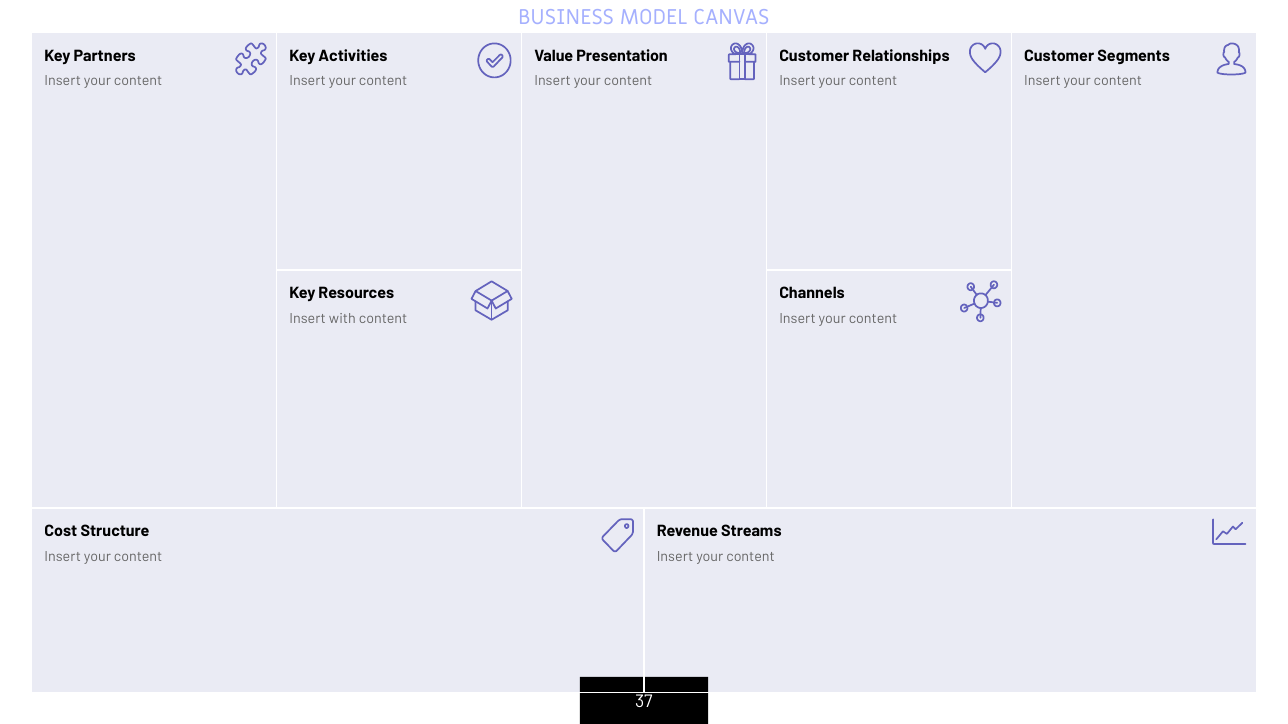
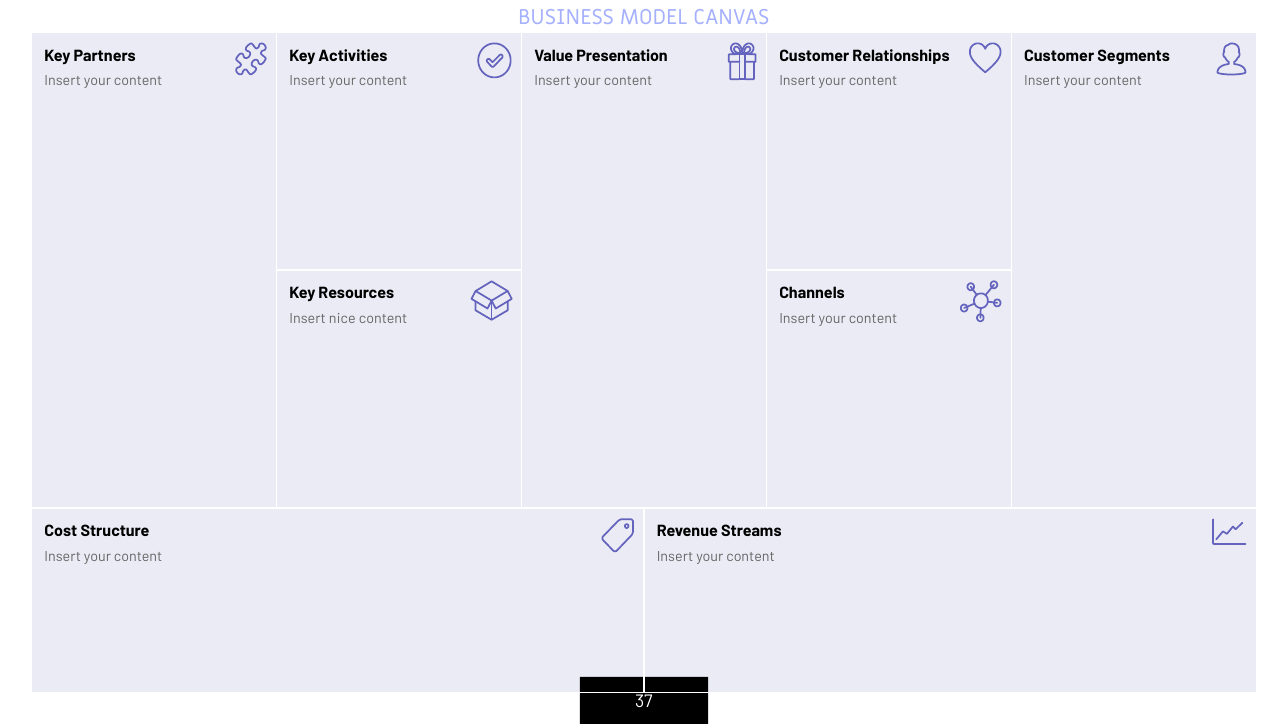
with: with -> nice (342, 319)
